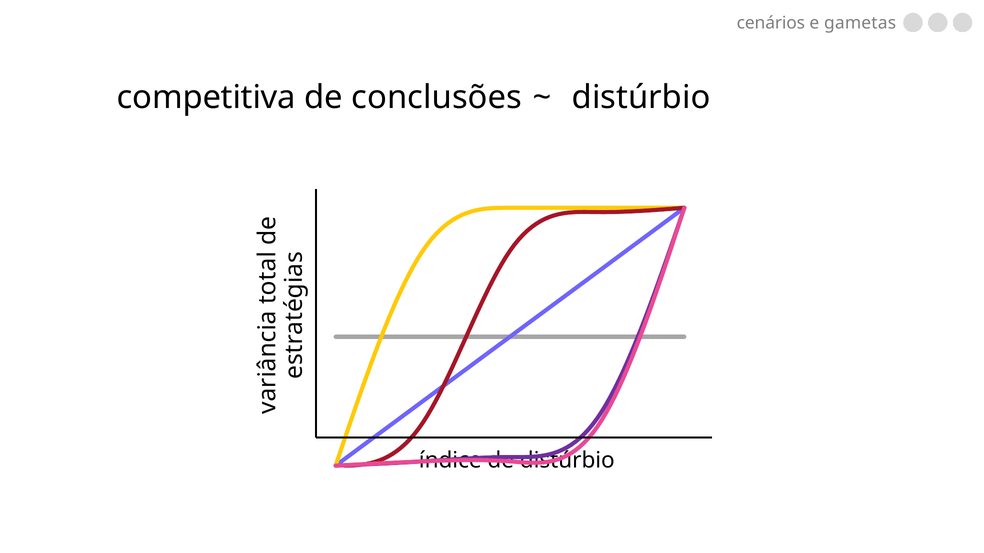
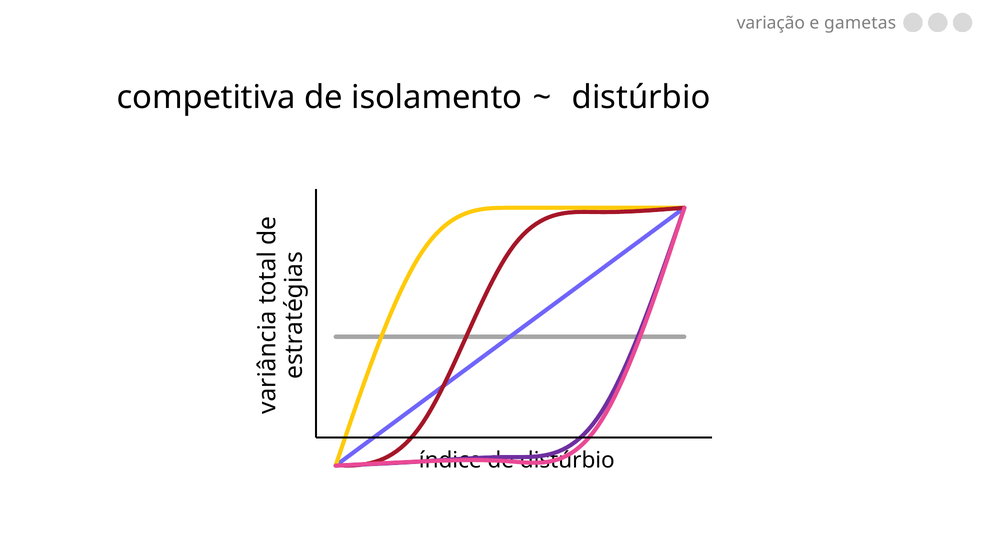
cenários: cenários -> variação (771, 23)
conclusões: conclusões -> isolamento (437, 98)
